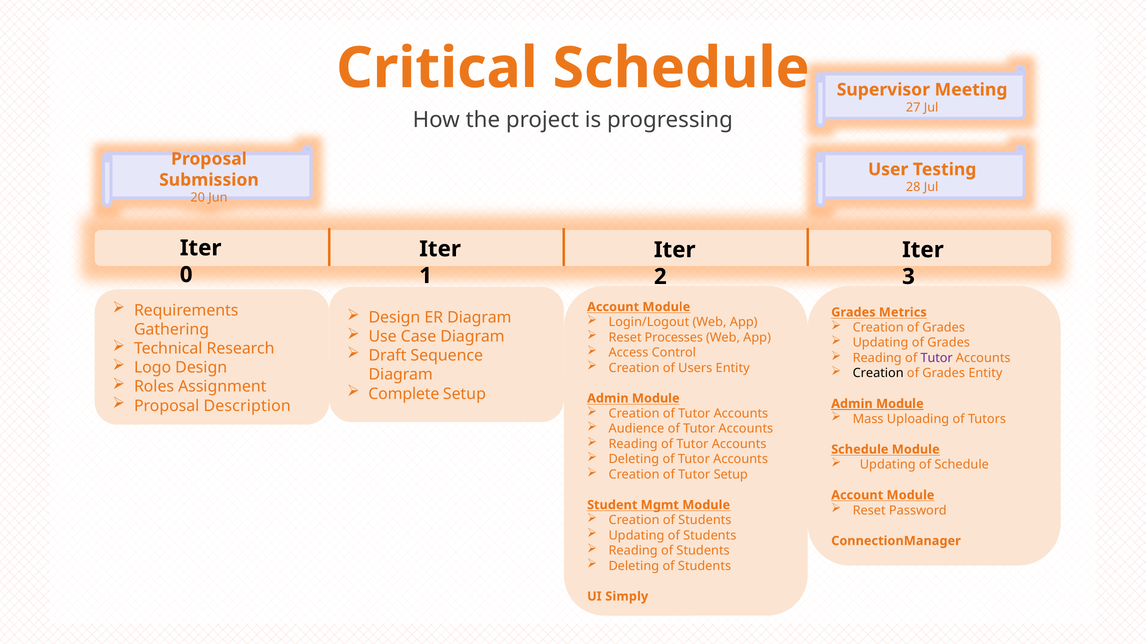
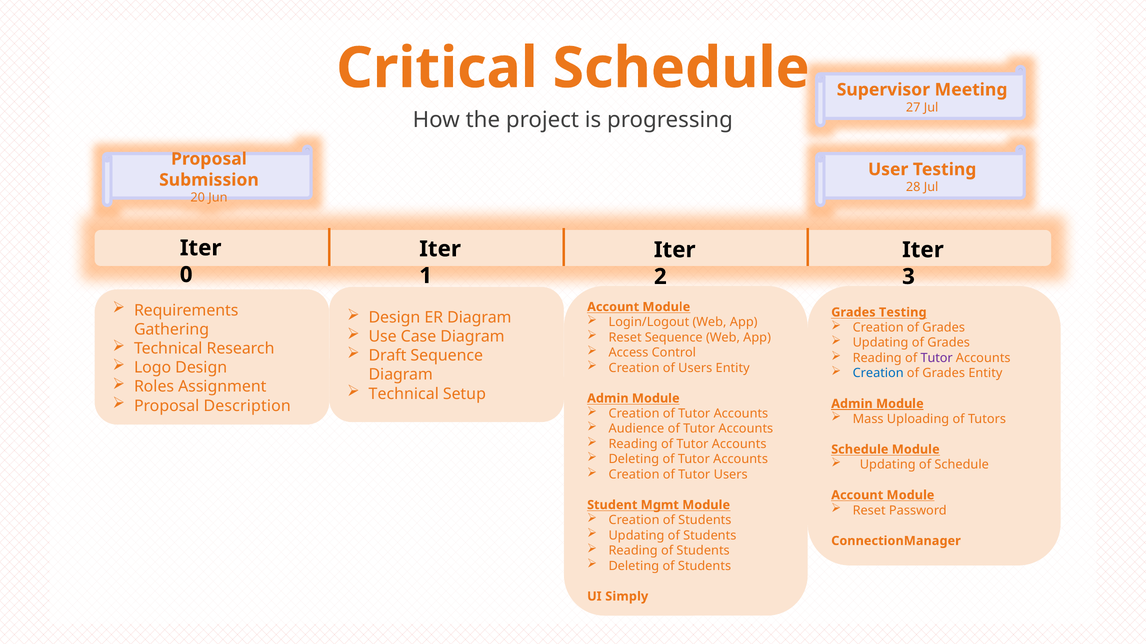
Grades Metrics: Metrics -> Testing (903, 313)
Reset Processes: Processes -> Sequence (674, 338)
Creation colour: black -> blue (878, 374)
Complete: Complete -> Technical (404, 394)
Tutor Setup: Setup -> Users (731, 475)
